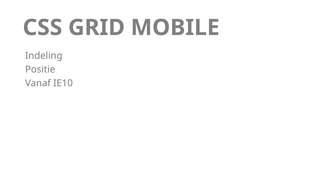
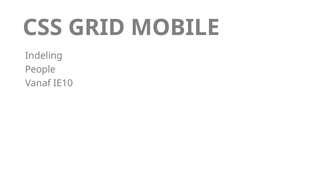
Positie: Positie -> People (40, 70)
